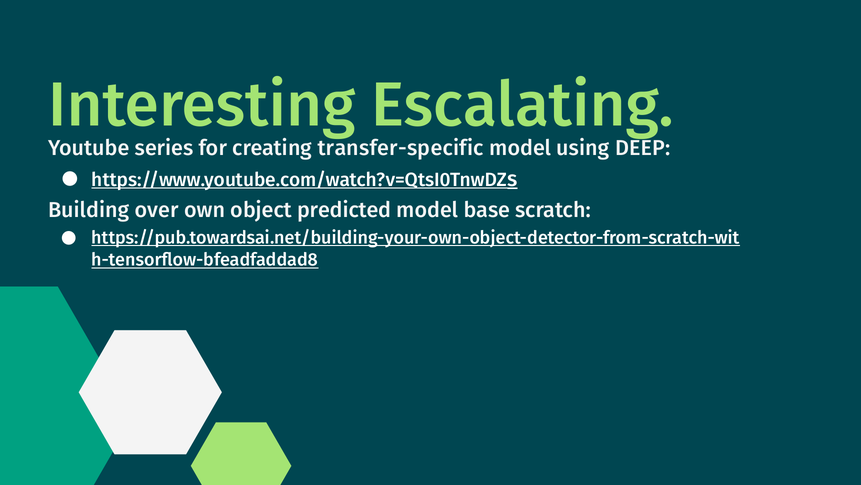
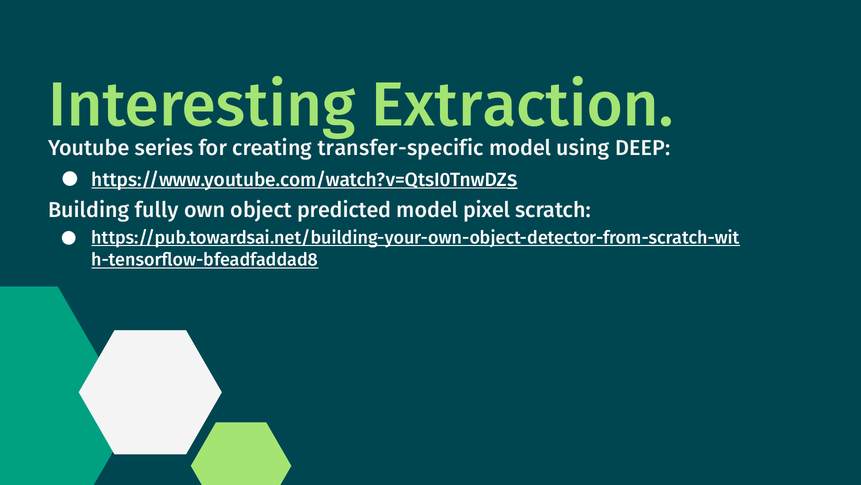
Escalating: Escalating -> Extraction (522, 105)
over: over -> fully (157, 210)
base: base -> pixel (487, 210)
